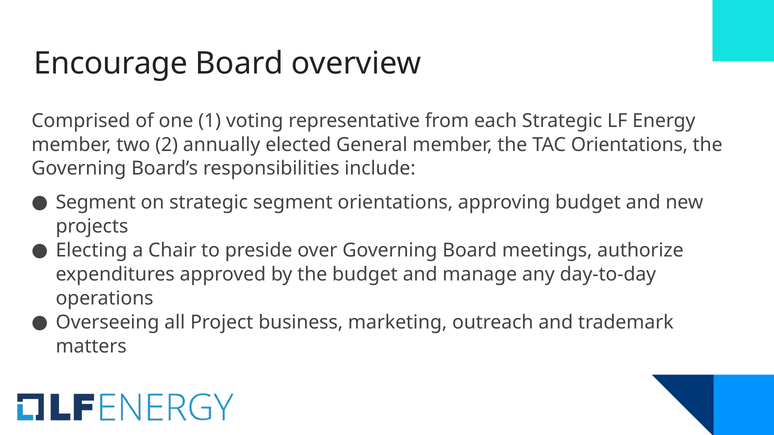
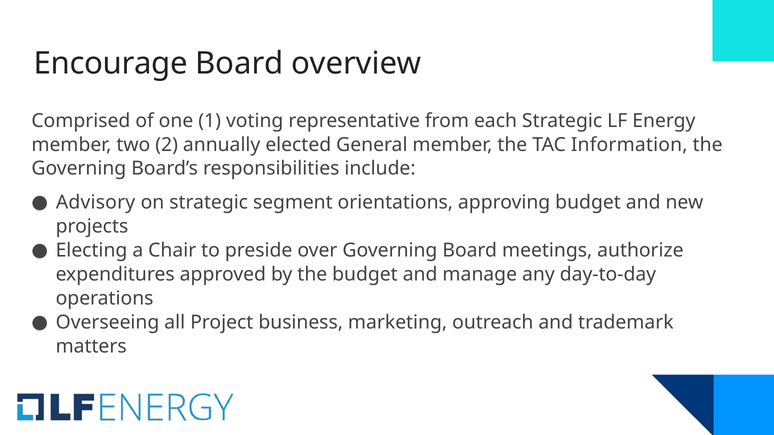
TAC Orientations: Orientations -> Information (629, 145)
Segment: Segment -> Advisory (96, 202)
